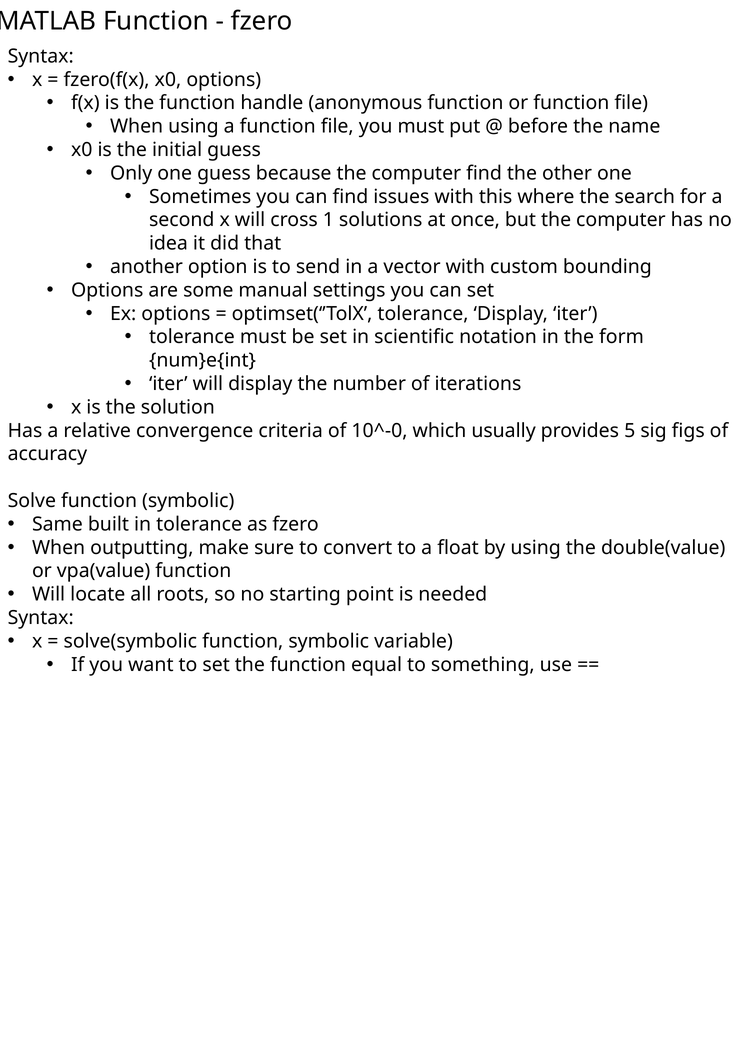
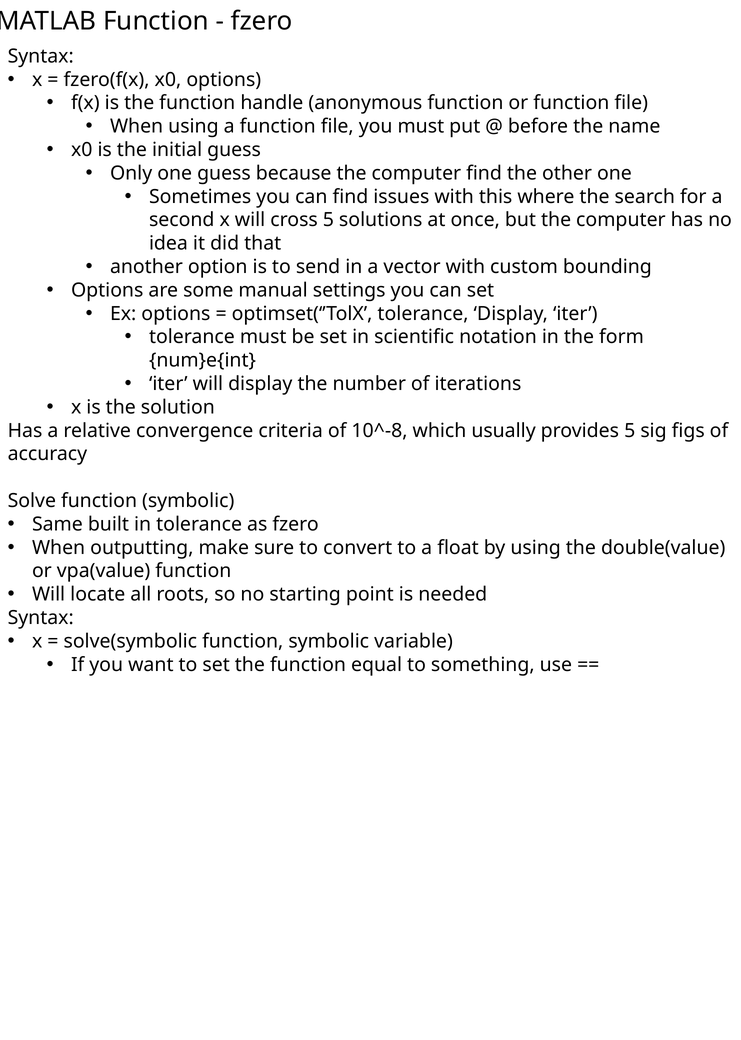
cross 1: 1 -> 5 (328, 220)
10^-0: 10^-0 -> 10^-8 (379, 431)
